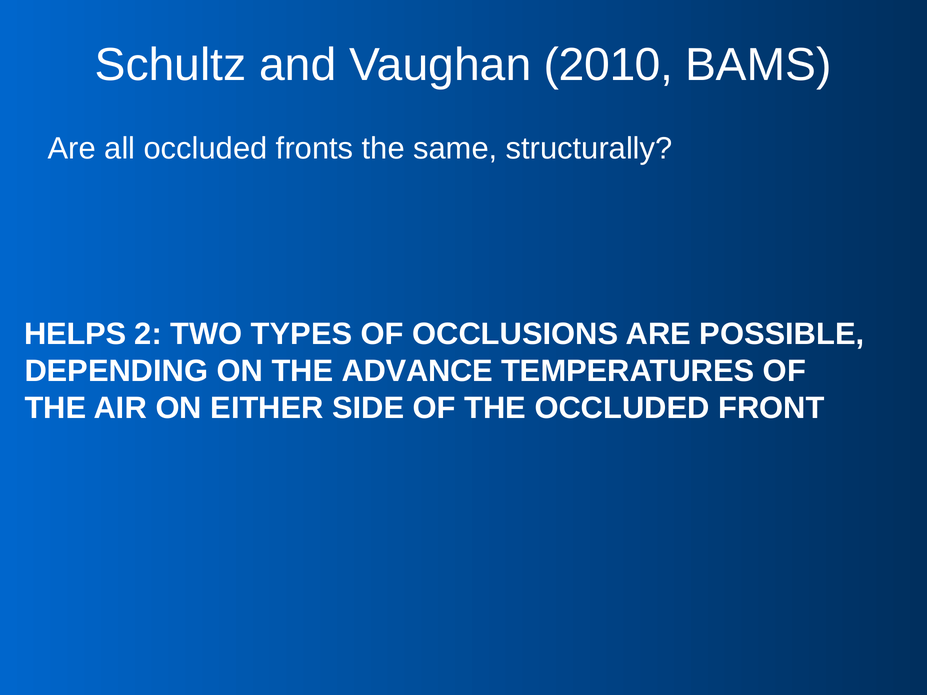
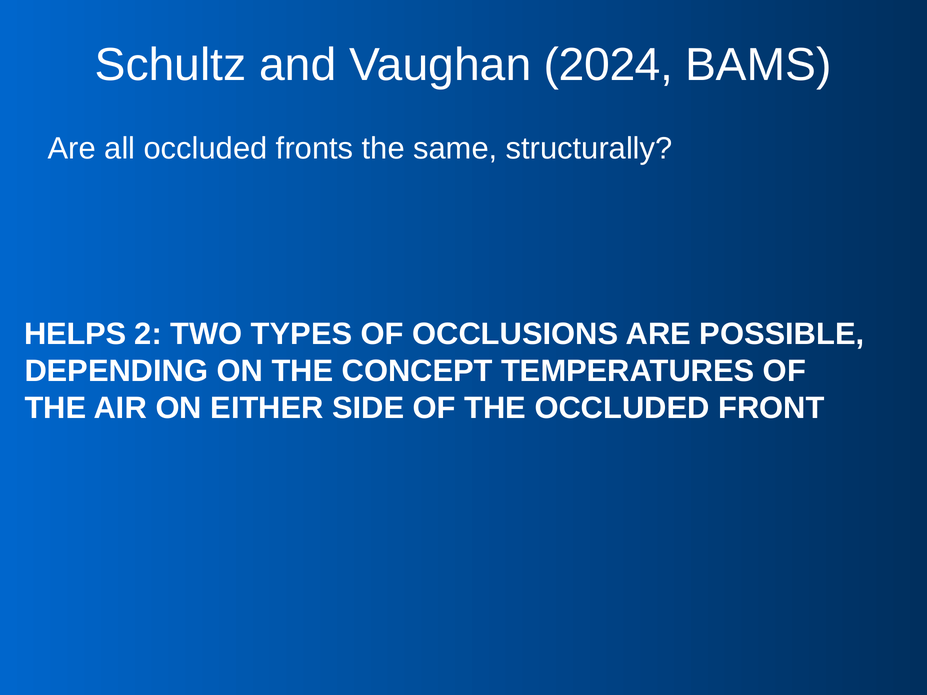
2010: 2010 -> 2024 (608, 65)
ADVANCE: ADVANCE -> CONCEPT (417, 371)
